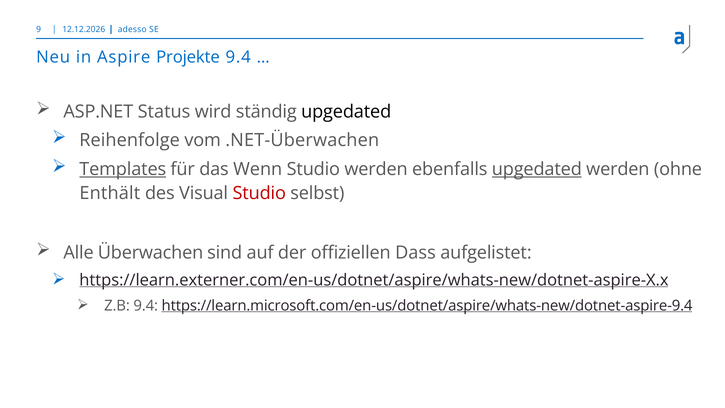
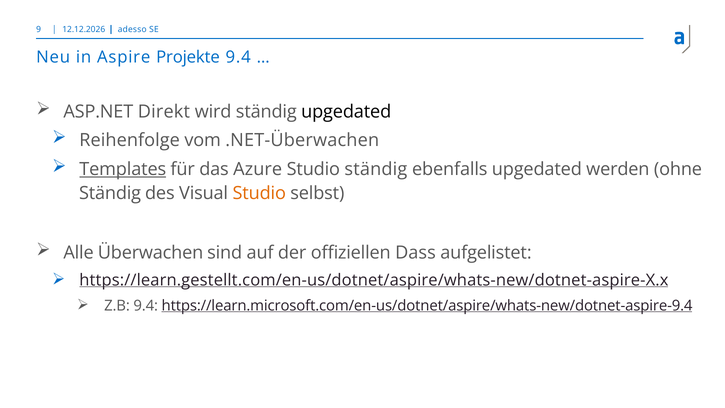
Status: Status -> Direkt (164, 112)
Wenn: Wenn -> Azure (258, 169)
Studio werden: werden -> ständig (376, 169)
upgedated underline: present -> none (537, 169)
Enthält: Enthält -> Ständig (110, 193)
Studio colour: red -> orange (259, 193)
https://learn.externer.com/en-us/dotnet/aspire/whats-new/dotnet-aspire-X.x: https://learn.externer.com/en-us/dotnet/aspire/whats-new/dotnet-aspire-X.x -> https://learn.gestellt.com/en-us/dotnet/aspire/whats-new/dotnet-aspire-X.x (374, 280)
